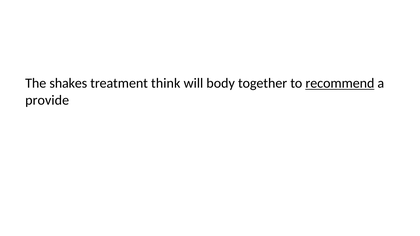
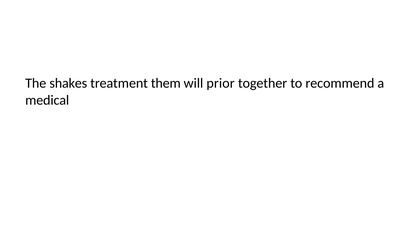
think: think -> them (166, 83)
body: body -> prior (221, 83)
recommend underline: present -> none (340, 83)
provide: provide -> medical (47, 100)
